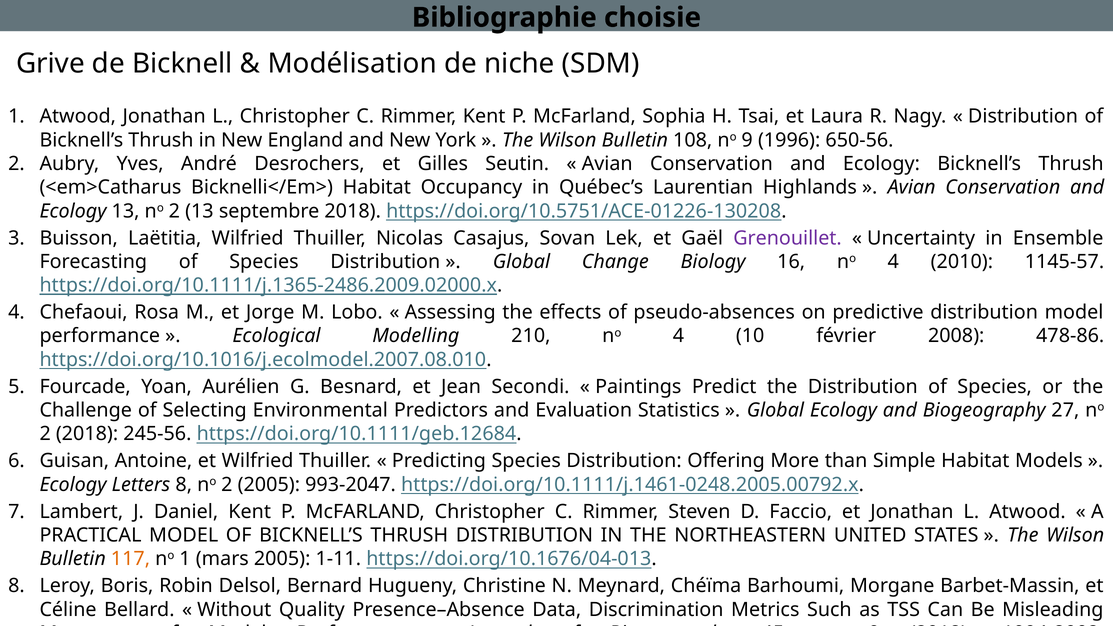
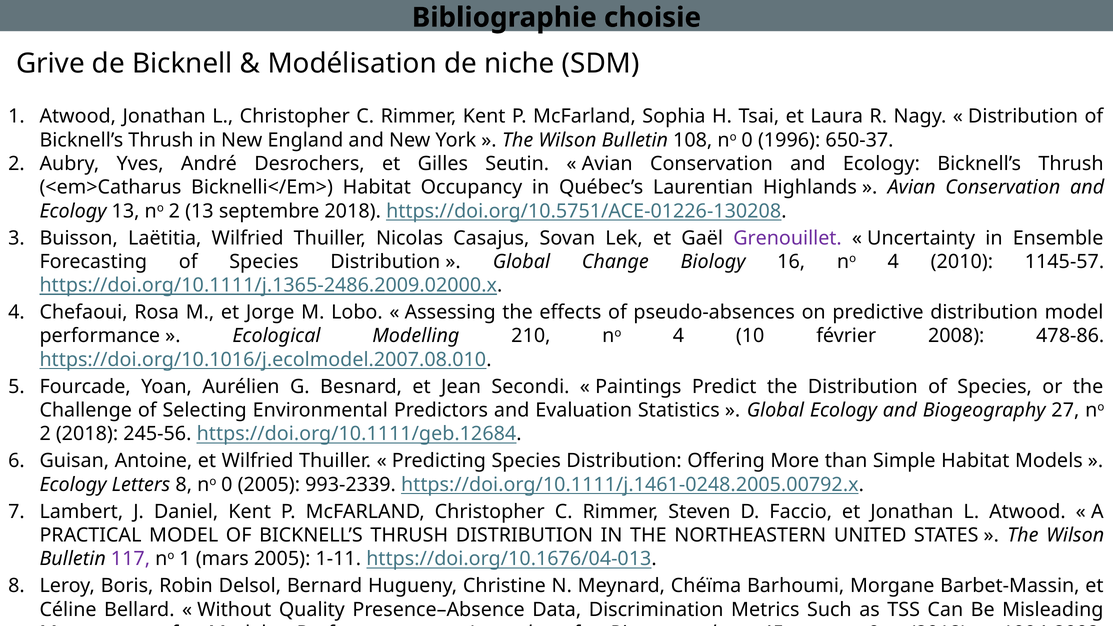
108 no 9: 9 -> 0 (747, 140)
650‑56: 650‑56 -> 650‑37 (859, 140)
8 no 2: 2 -> 0 (227, 485)
993‑2047: 993‑2047 -> 993‑2339 (351, 485)
117 colour: orange -> purple (130, 559)
